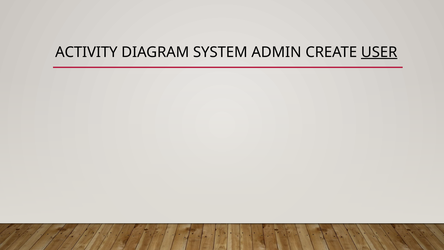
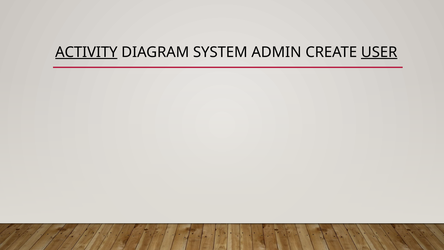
ACTIVITY underline: none -> present (86, 52)
